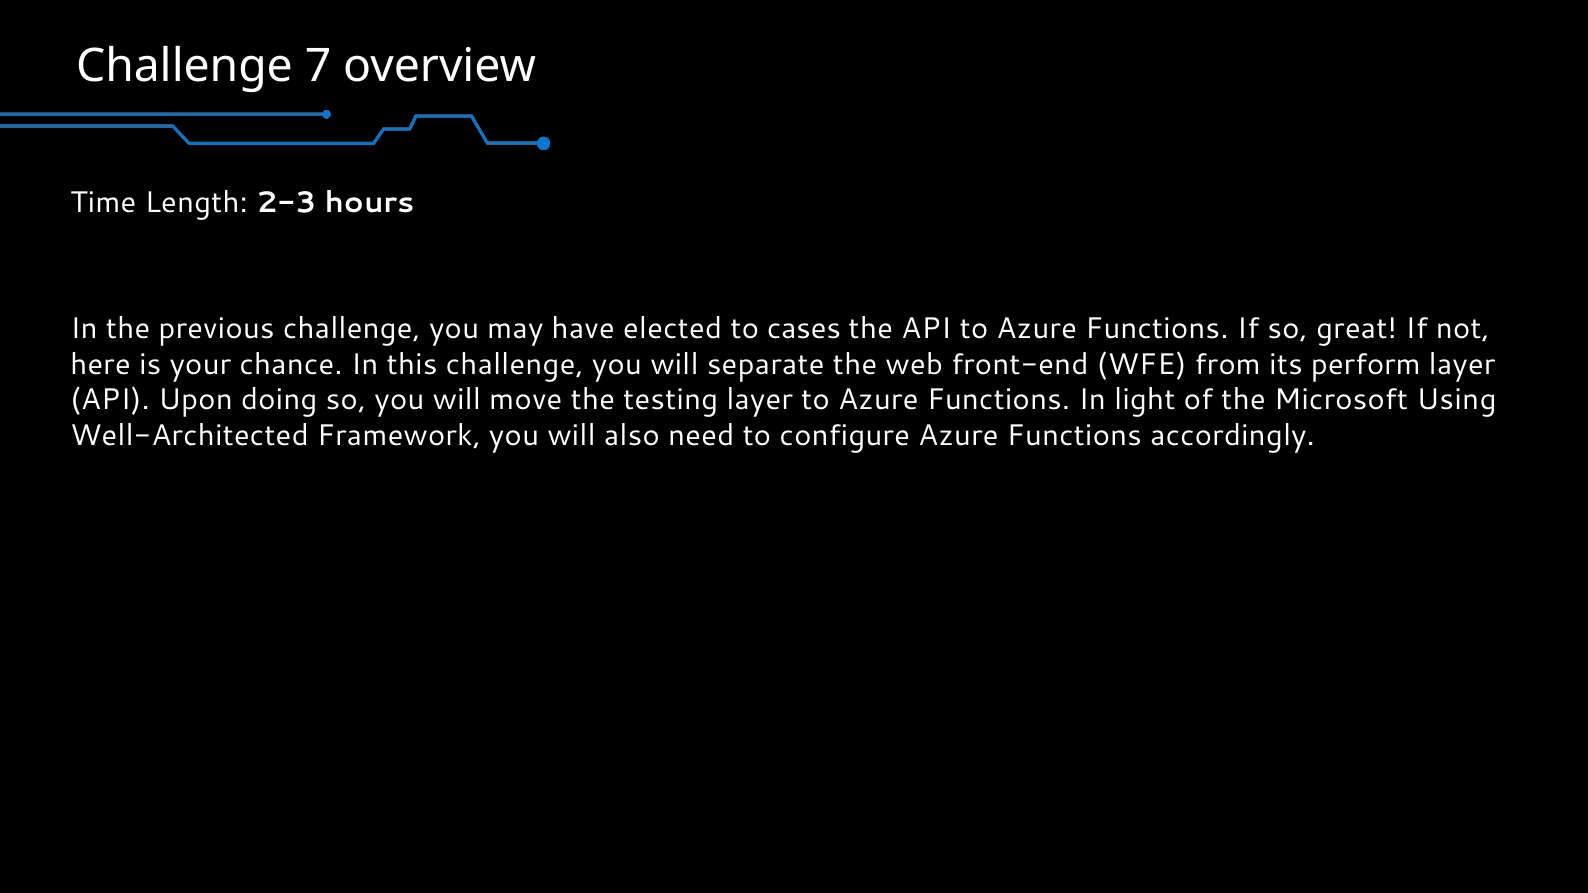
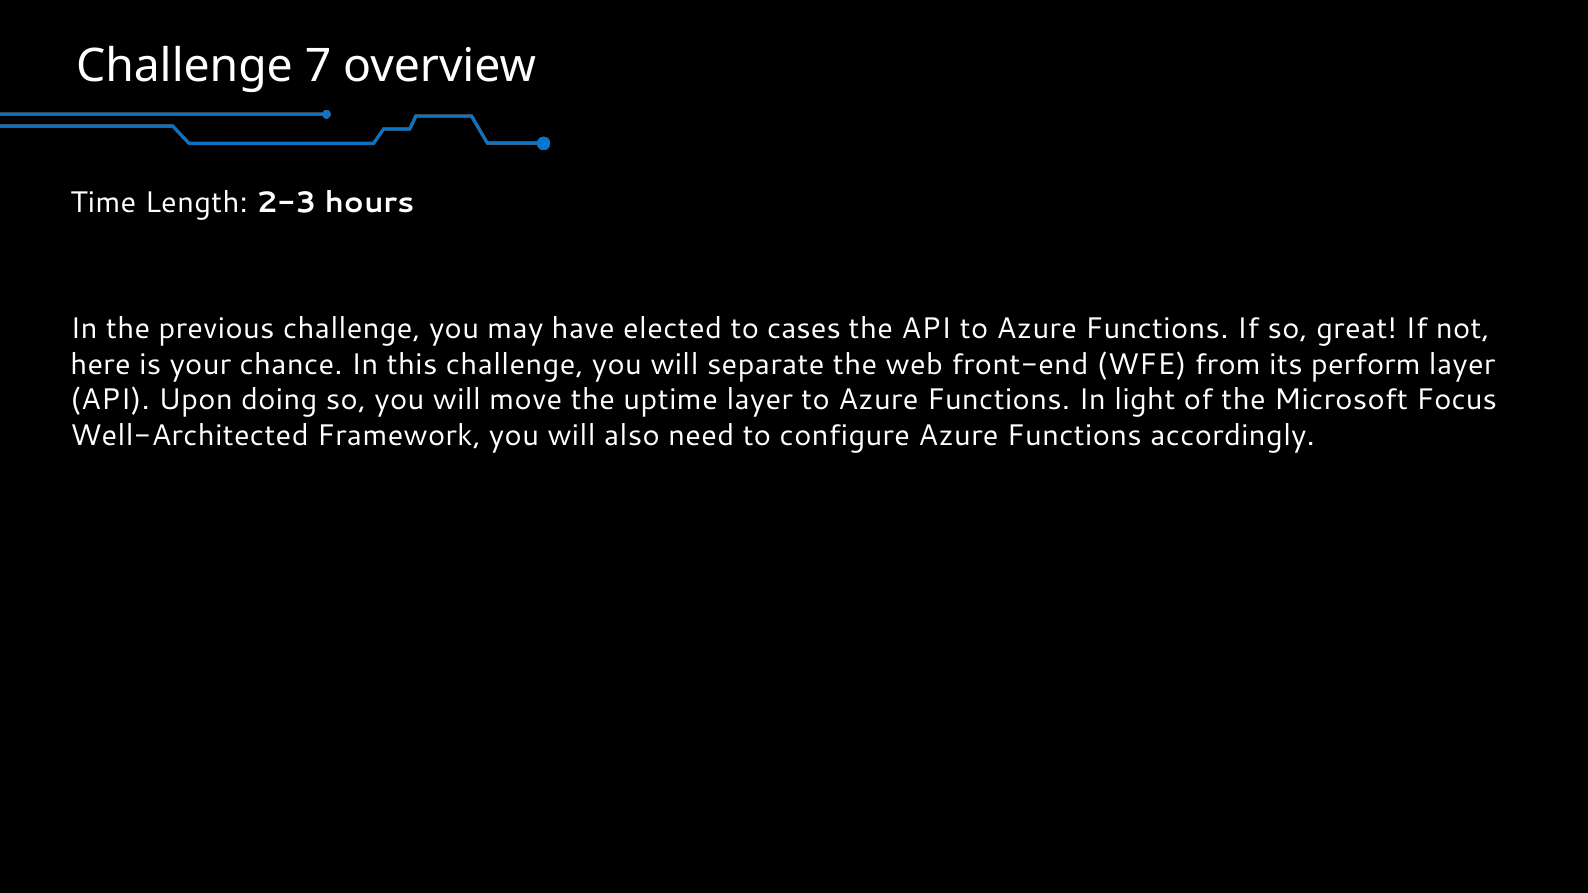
testing: testing -> uptime (671, 400)
Using: Using -> Focus (1457, 400)
